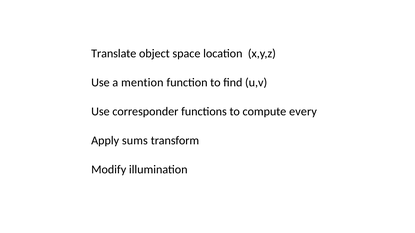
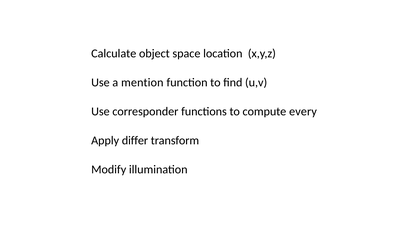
Translate: Translate -> Calculate (114, 54)
sums: sums -> differ (135, 141)
